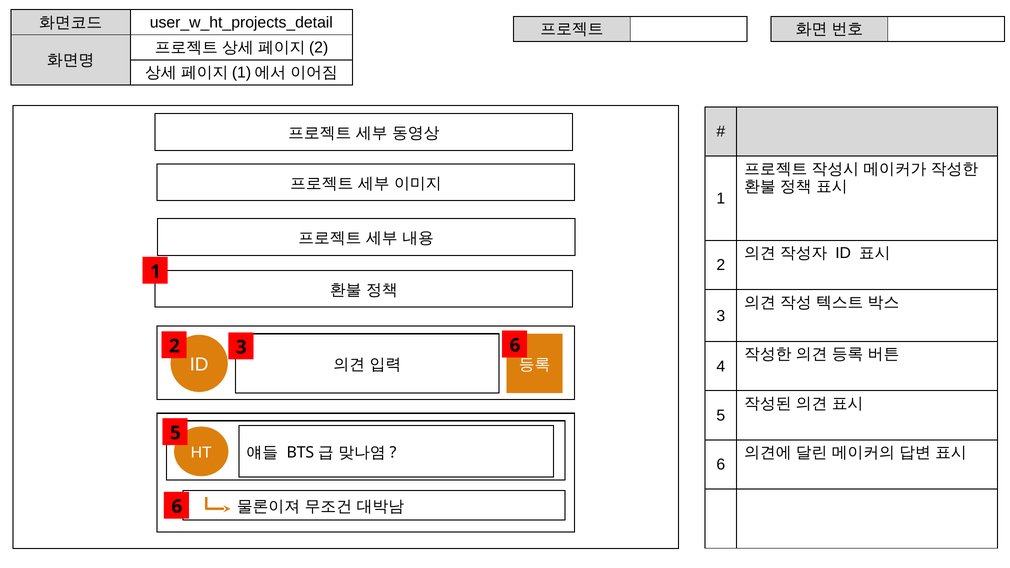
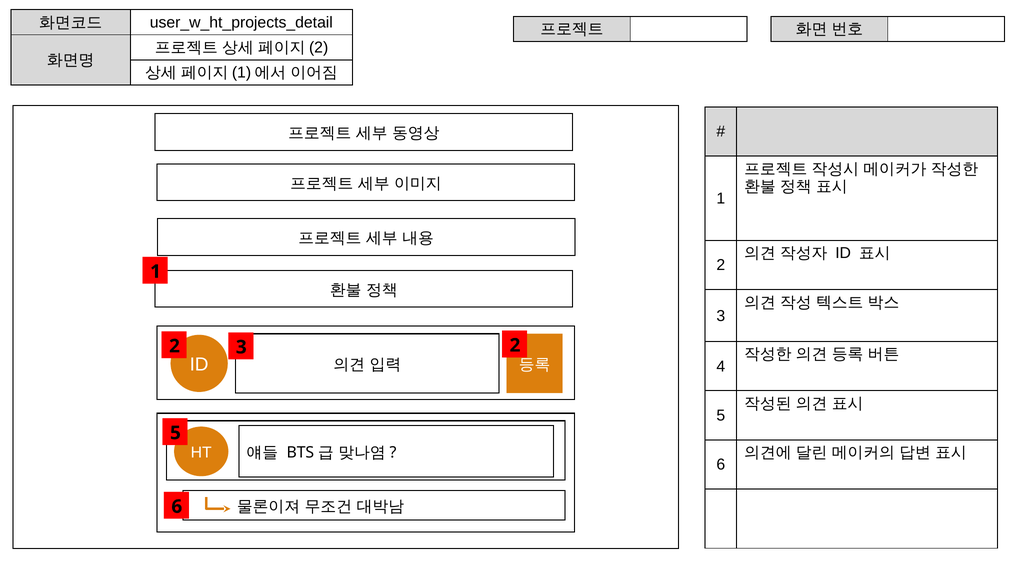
3 6: 6 -> 2 (515, 345)
